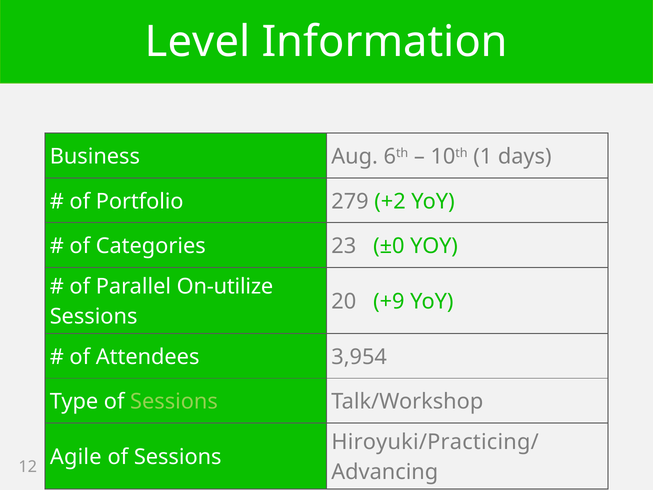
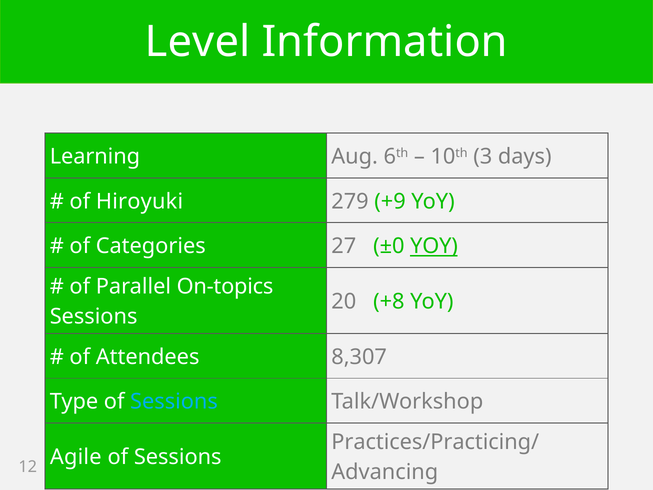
Business: Business -> Learning (95, 157)
1: 1 -> 3 (483, 157)
Portfolio: Portfolio -> Hiroyuki (140, 201)
+2: +2 -> +9 (390, 201)
23: 23 -> 27 (344, 246)
YOY underline: none -> present (434, 246)
On-utilize: On-utilize -> On-topics (225, 287)
+9: +9 -> +8 (389, 301)
3,954: 3,954 -> 8,307 (359, 357)
Sessions colour: light green -> light blue (174, 402)
Hiroyuki/Practicing/: Hiroyuki/Practicing/ -> Practices/Practicing/ (435, 442)
